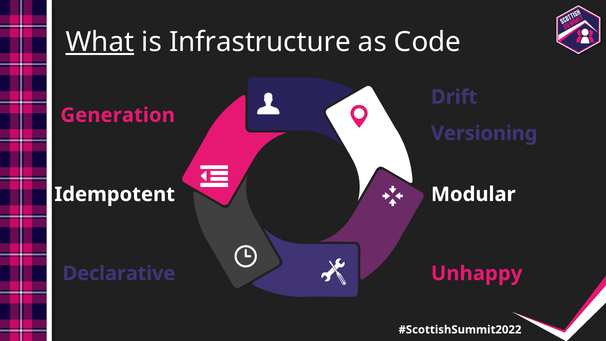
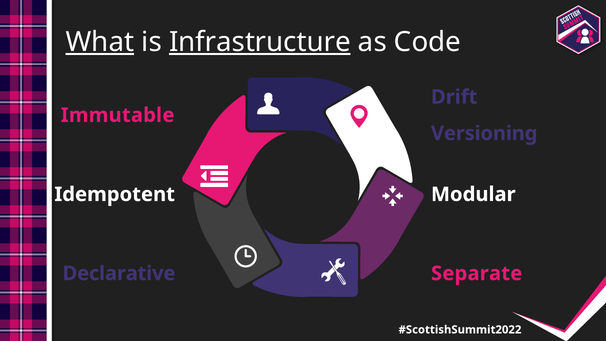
Infrastructure underline: none -> present (260, 42)
Generation: Generation -> Immutable (118, 115)
Unhappy: Unhappy -> Separate (477, 273)
